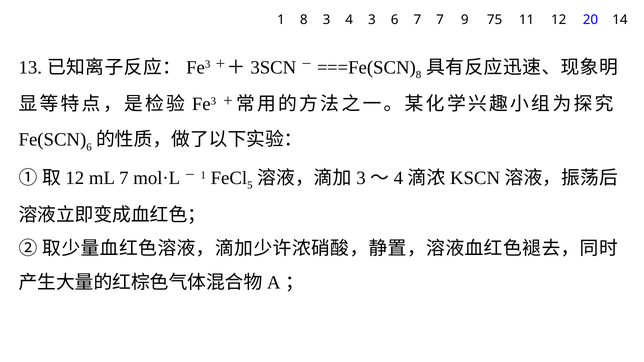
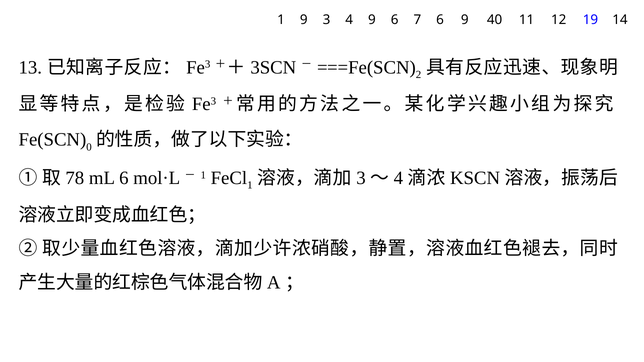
1 8: 8 -> 9 (304, 20)
4 3: 3 -> 9 (372, 20)
7 7: 7 -> 6 (440, 20)
75: 75 -> 40 (495, 20)
20: 20 -> 19 (590, 20)
8: 8 -> 2 (419, 75)
6: 6 -> 0 (89, 147)
12: 12 -> 78 (75, 178)
mL 7: 7 -> 6 (124, 178)
5: 5 -> 1 (250, 186)
